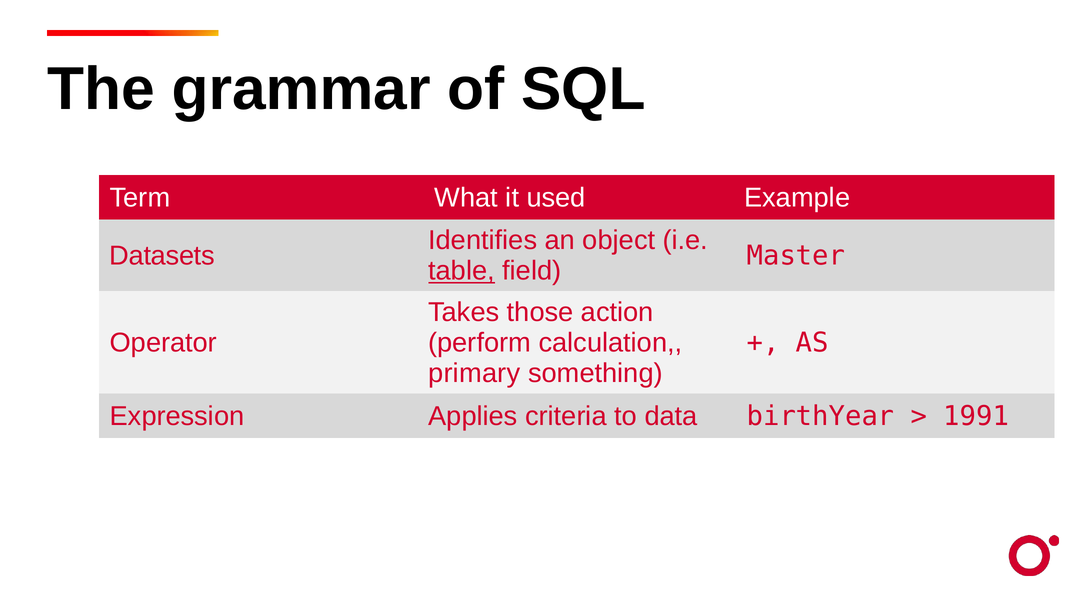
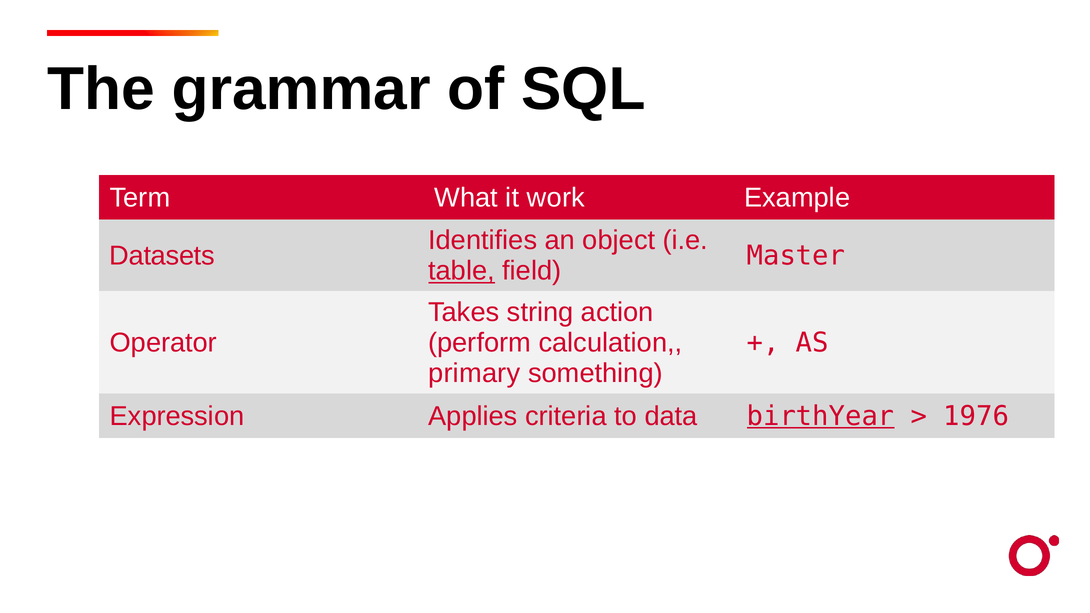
used: used -> work (556, 198)
those: those -> string (540, 312)
birthYear underline: none -> present (821, 416)
1991: 1991 -> 1976 (976, 416)
